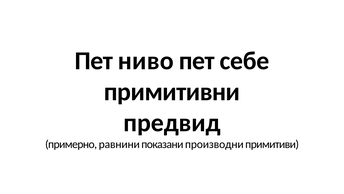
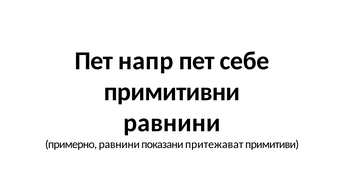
ниво: ниво -> напр (146, 61)
предвид: предвид -> равнини (172, 123)
производни: производни -> притежават (214, 144)
